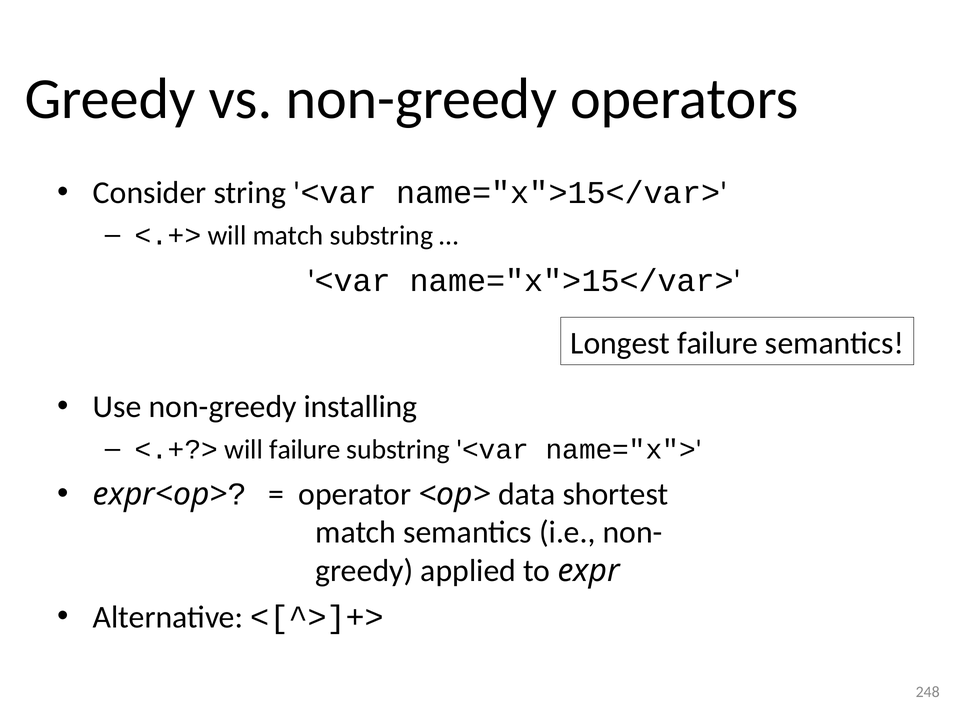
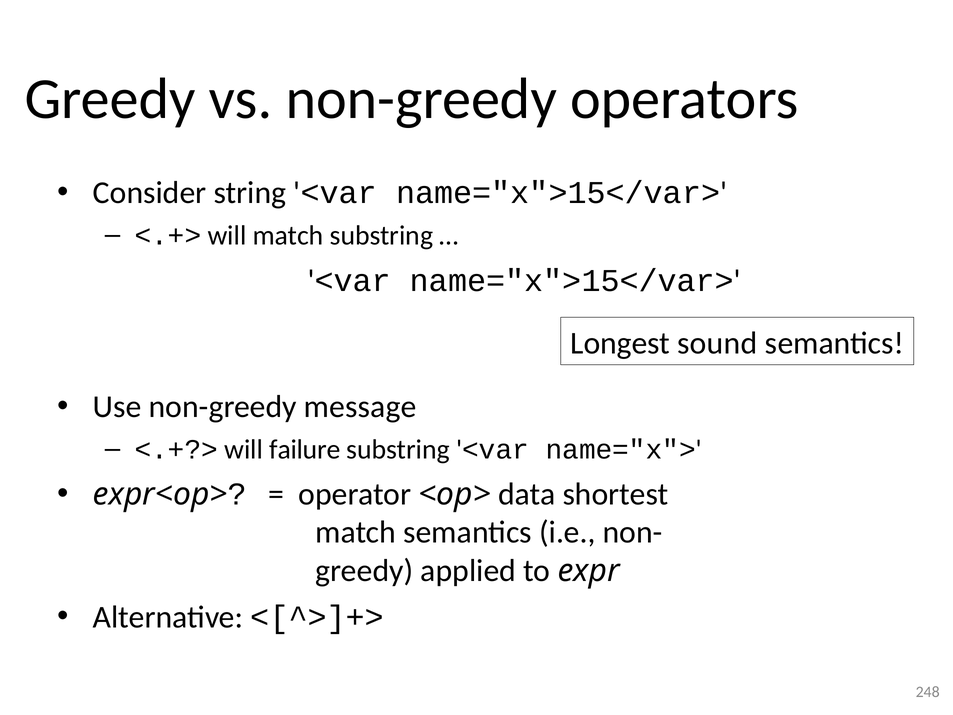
Longest failure: failure -> sound (717, 343)
installing: installing -> message (360, 407)
